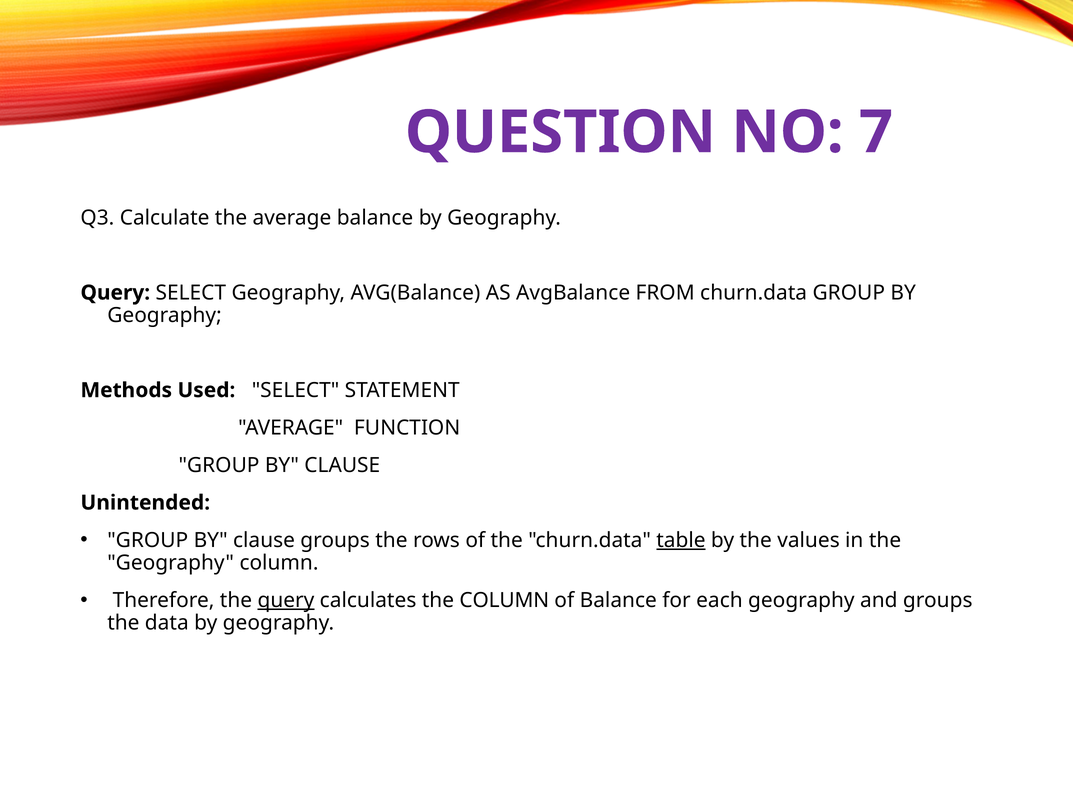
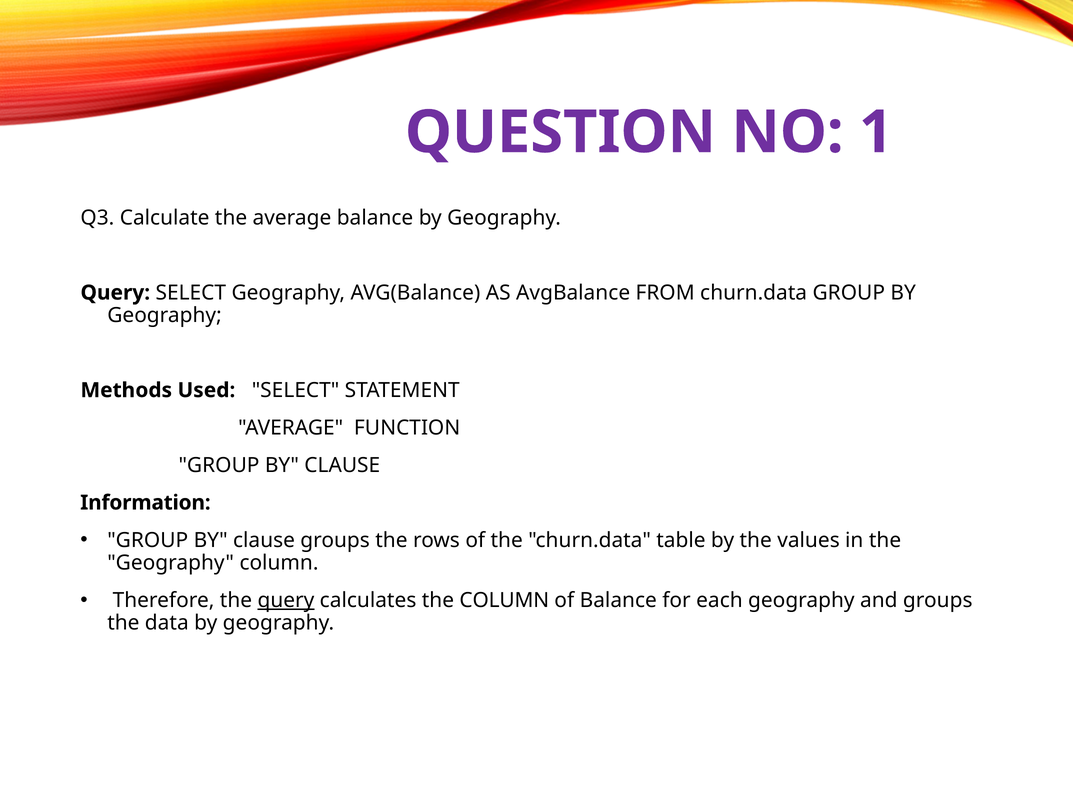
7: 7 -> 1 (876, 132)
Unintended: Unintended -> Information (145, 503)
table underline: present -> none (681, 540)
